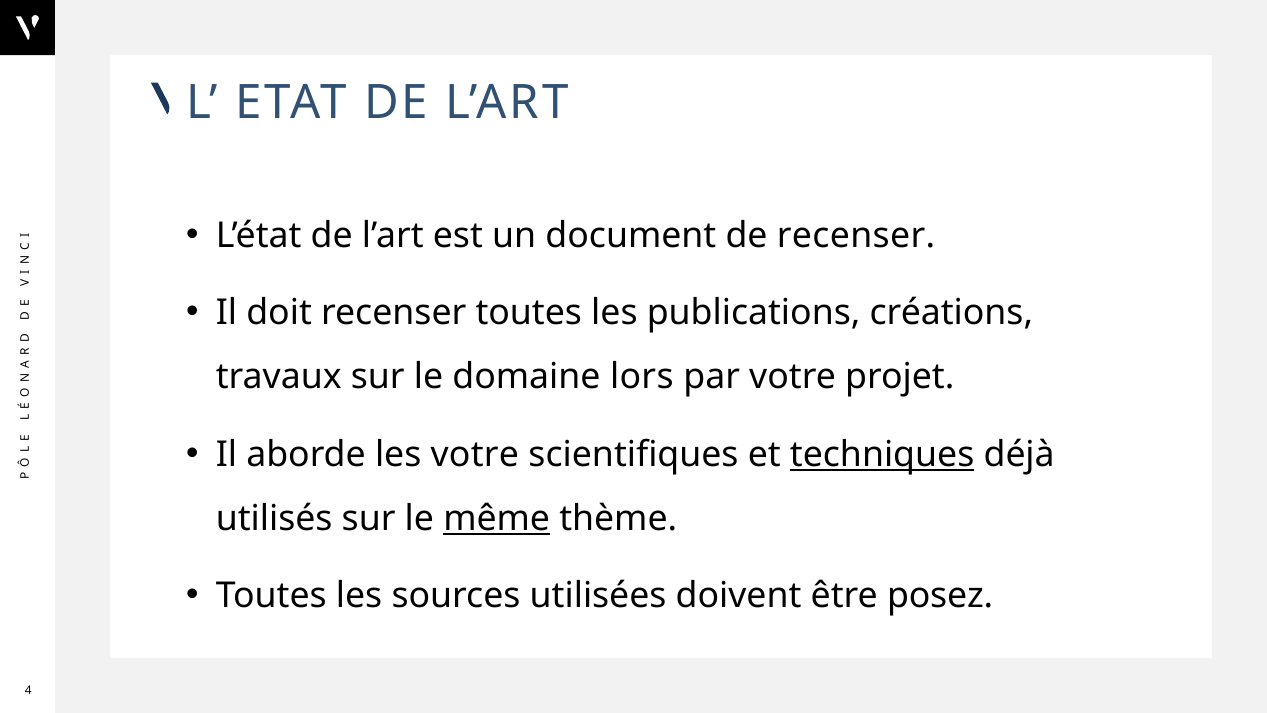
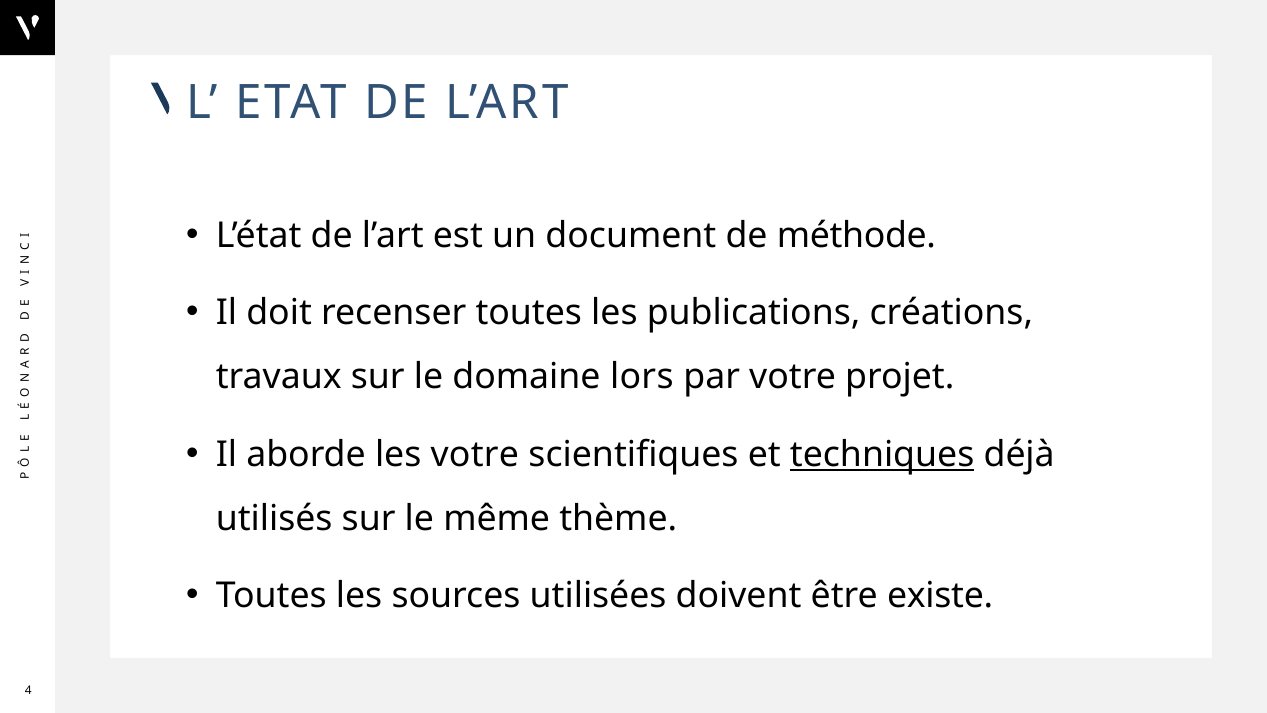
de recenser: recenser -> méthode (856, 235)
même underline: present -> none (497, 519)
posez: posez -> existe (940, 596)
